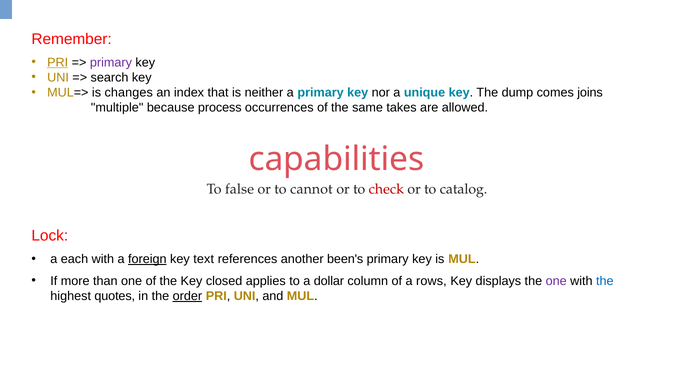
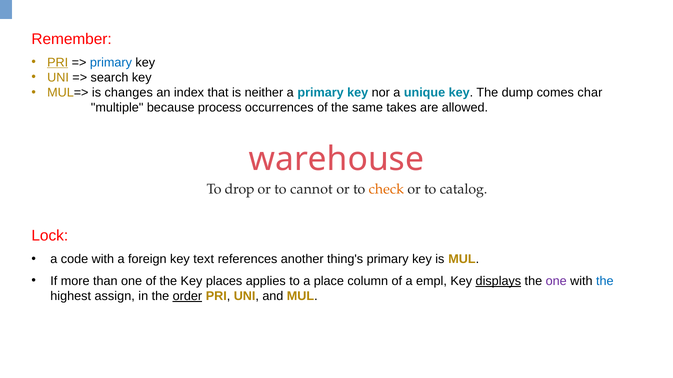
primary colour: purple -> blue (111, 62)
joins: joins -> char (590, 93)
capabilities: capabilities -> warehouse (336, 159)
false: false -> drop (240, 189)
check colour: red -> orange (386, 189)
each: each -> code (75, 260)
foreign underline: present -> none (147, 260)
been's: been's -> thing's (345, 260)
closed: closed -> places (224, 281)
dollar: dollar -> place (329, 281)
rows: rows -> empl (431, 281)
displays underline: none -> present (498, 281)
quotes: quotes -> assign (115, 297)
